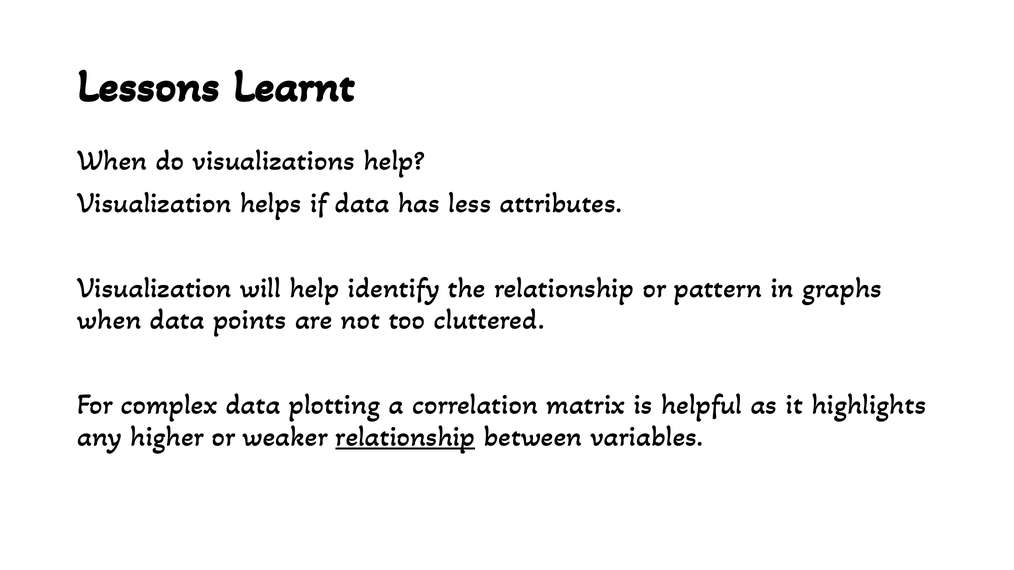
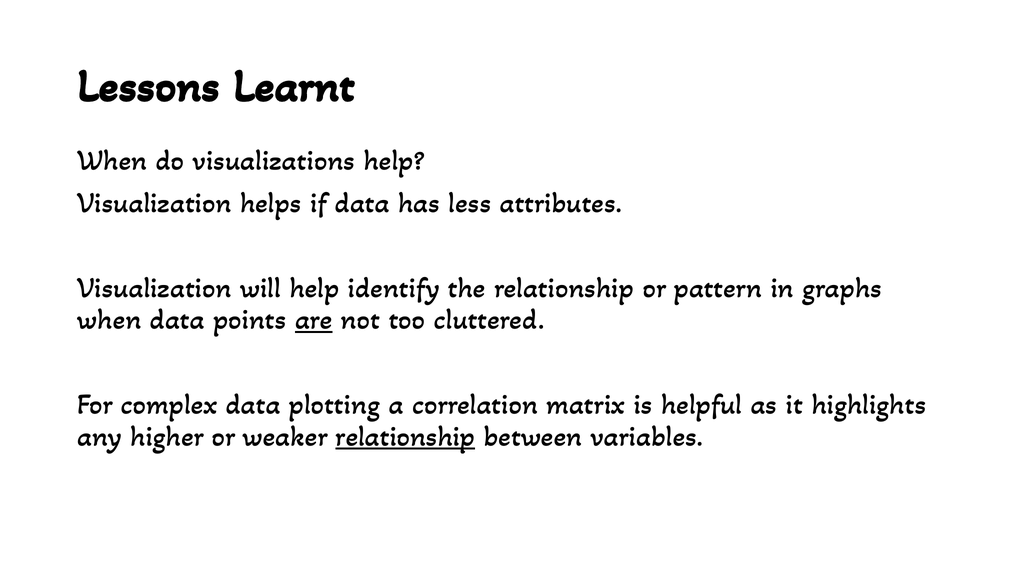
are underline: none -> present (314, 319)
